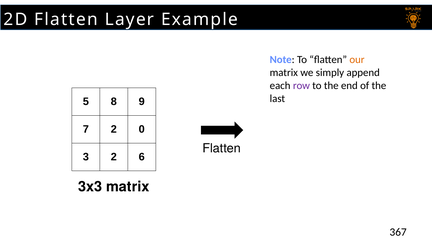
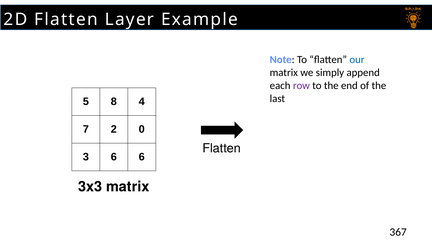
our colour: orange -> blue (357, 60)
9: 9 -> 4 (142, 102)
3 2: 2 -> 6 (114, 157)
